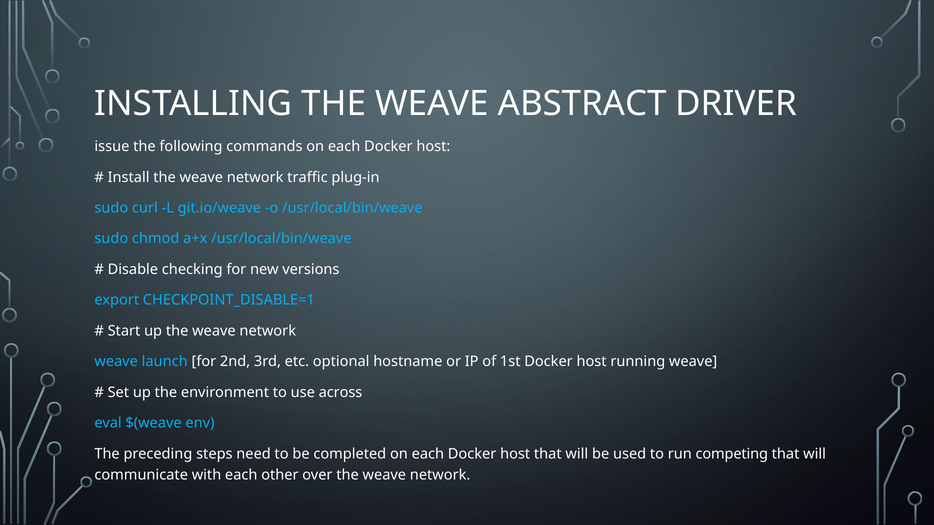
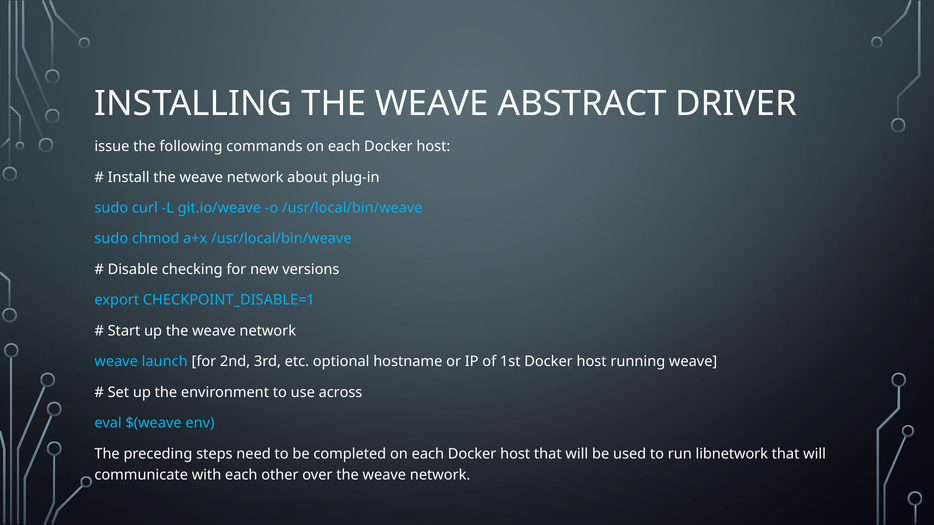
traffic: traffic -> about (307, 177)
competing: competing -> libnetwork (732, 454)
